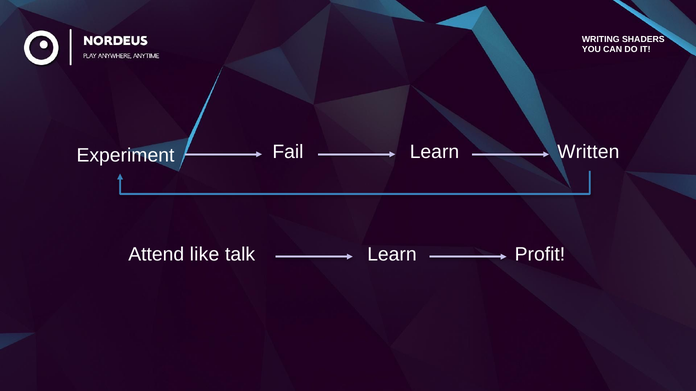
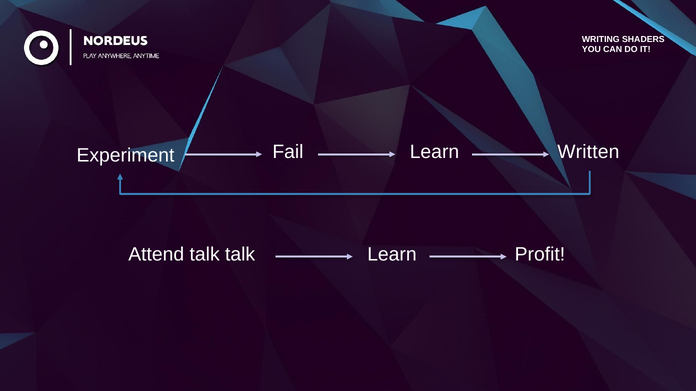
Attend like: like -> talk (205, 255)
